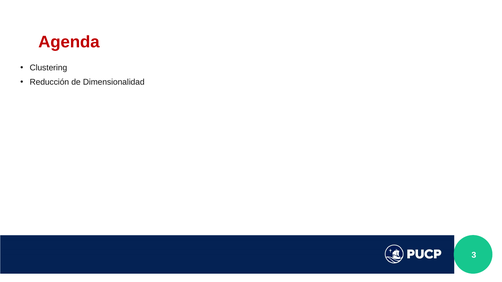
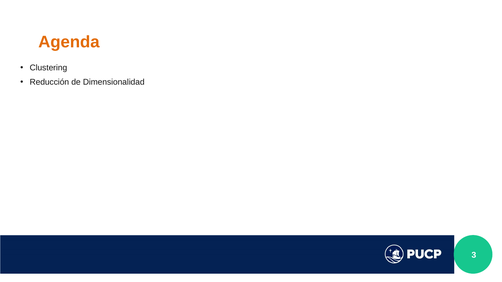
Agenda colour: red -> orange (69, 42)
